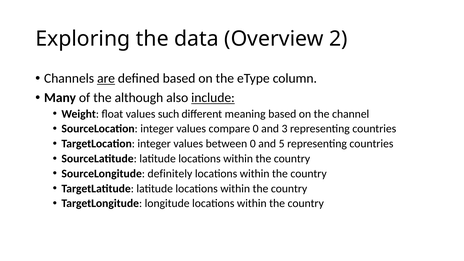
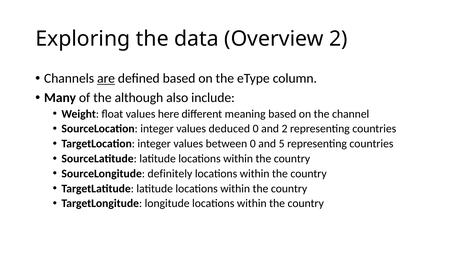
include underline: present -> none (213, 98)
such: such -> here (169, 114)
compare: compare -> deduced (229, 129)
and 3: 3 -> 2 (285, 129)
